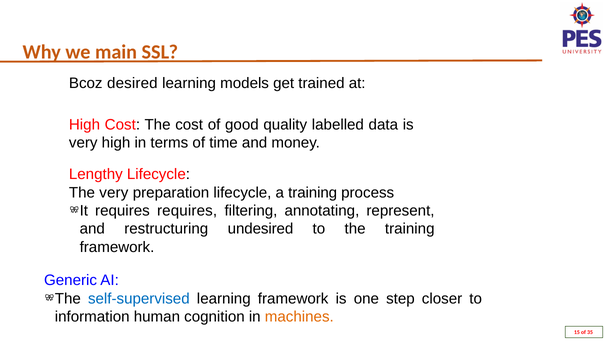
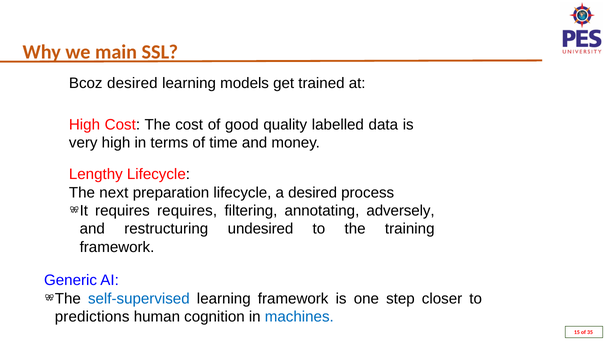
The very: very -> next (114, 192)
a training: training -> desired (313, 192)
represent: represent -> adversely (401, 210)
information: information -> predictions (92, 316)
machines colour: orange -> blue (299, 316)
